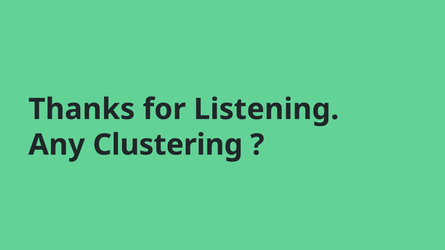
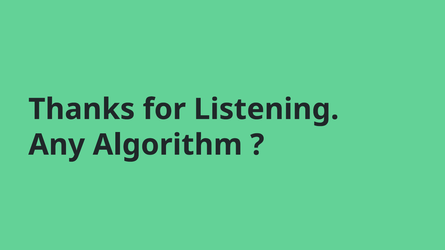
Clustering: Clustering -> Algorithm (168, 145)
